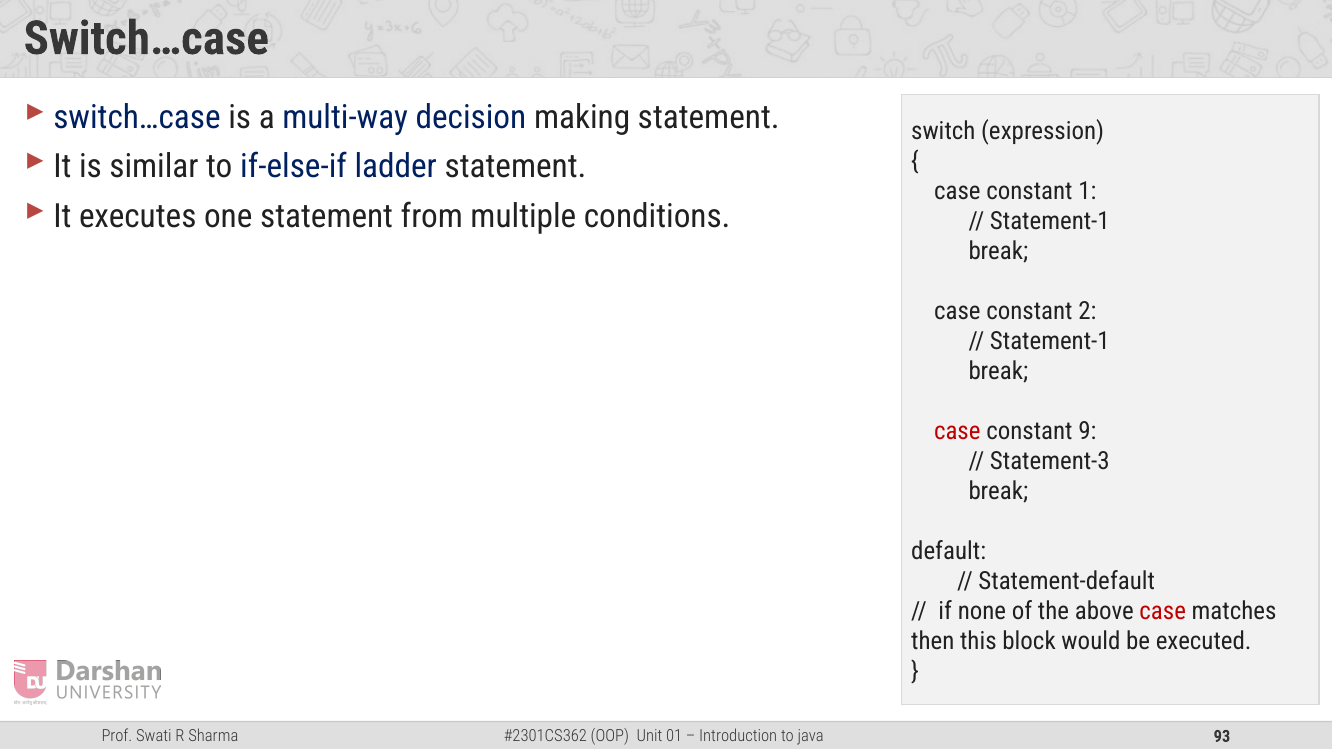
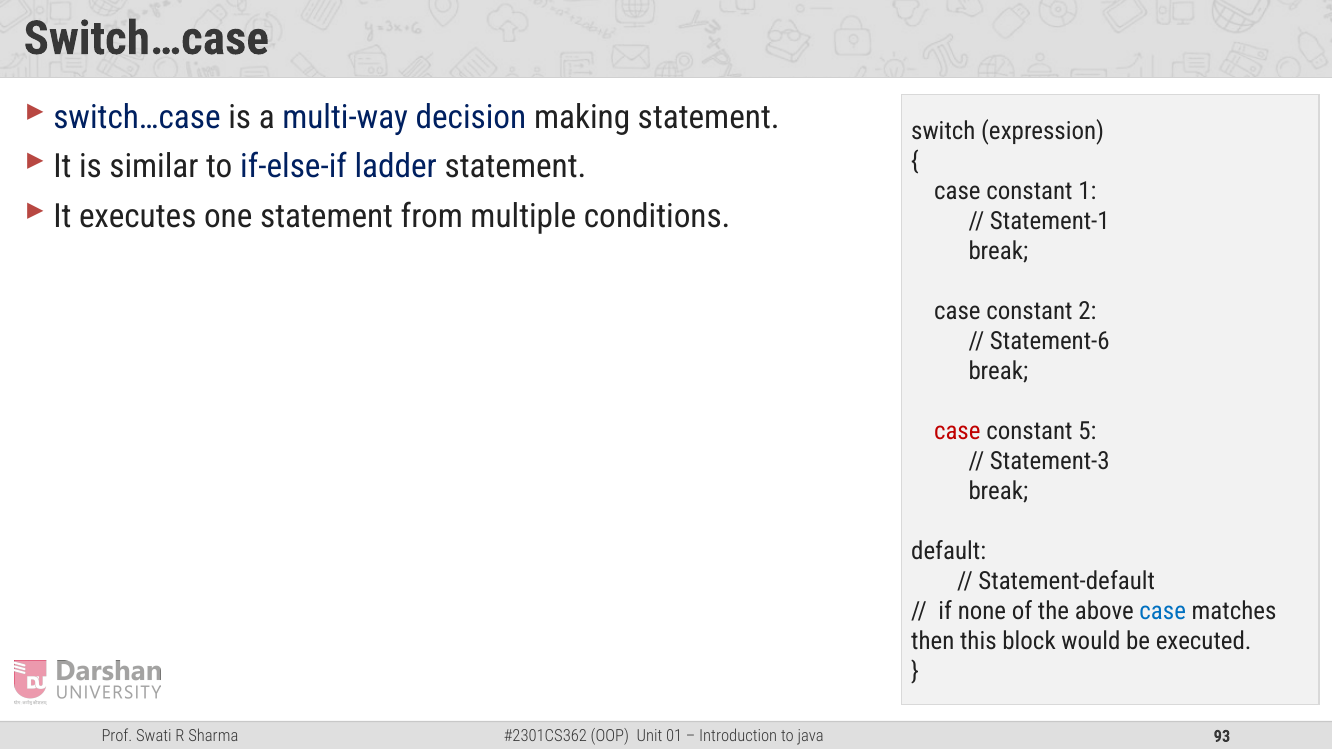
Statement-1: Statement-1 -> Statement-6 (1050, 341)
9: 9 -> 5 (1087, 431)
case colour: red -> blue (1163, 611)
